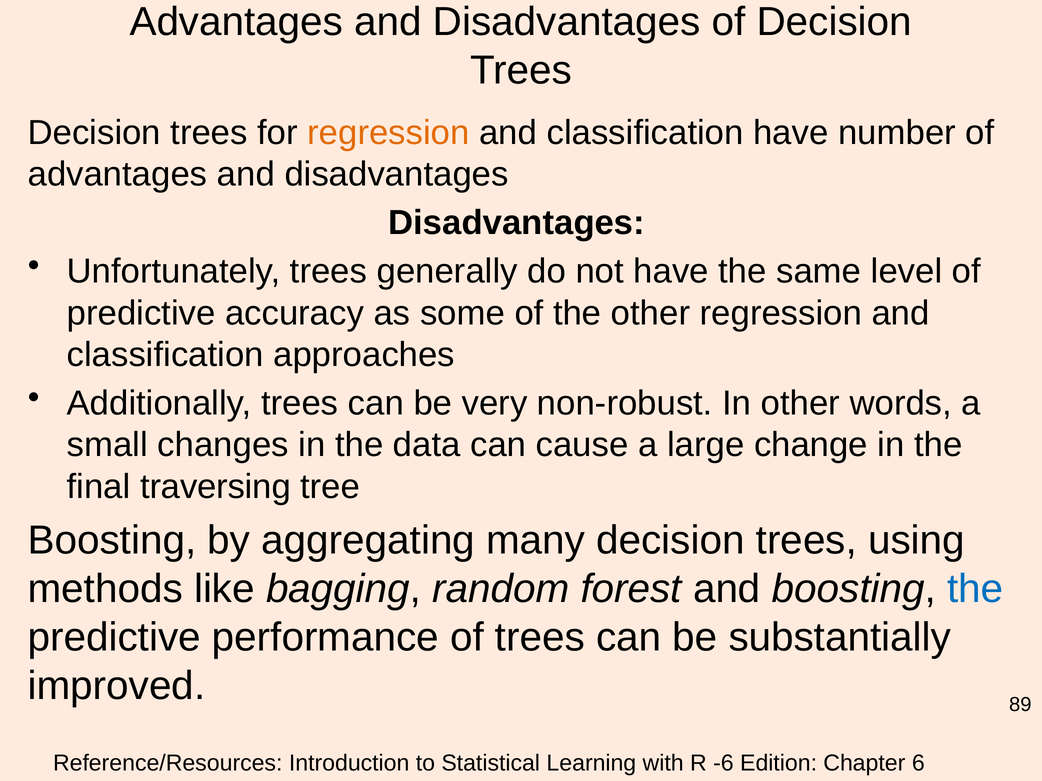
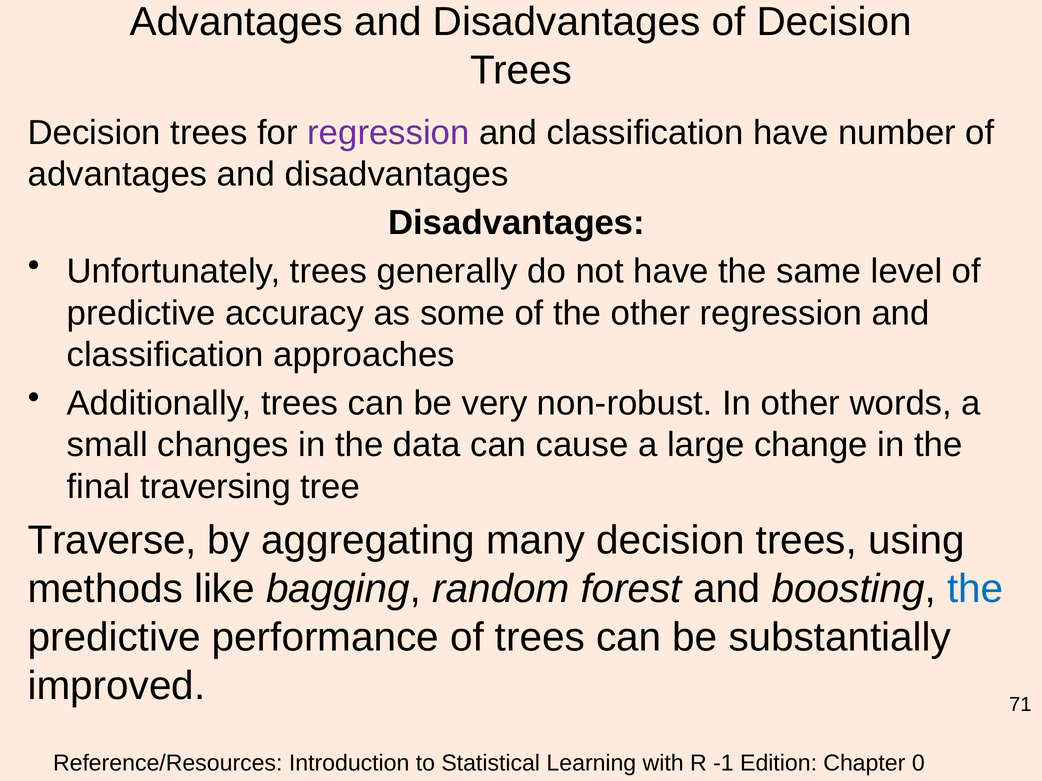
regression colour: orange -> purple (388, 133)
Boosting: Boosting -> Traverse (112, 541)
89: 89 -> 71 (1020, 705)
-6: -6 -> -1 (723, 764)
6: 6 -> 0 (918, 764)
